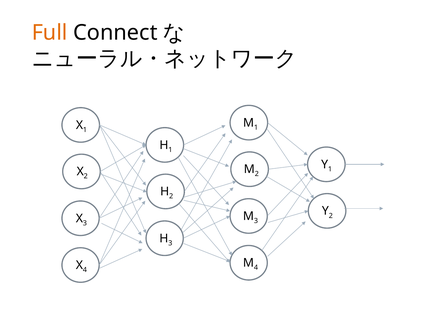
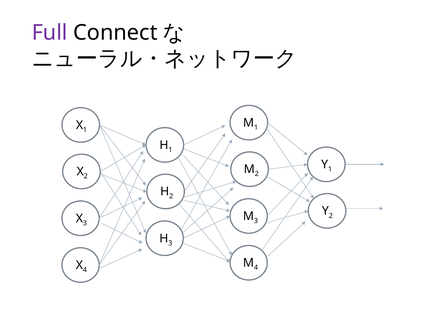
Full colour: orange -> purple (50, 33)
